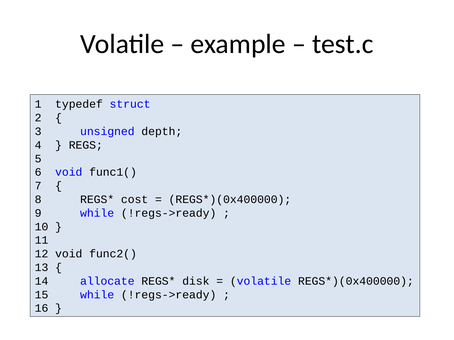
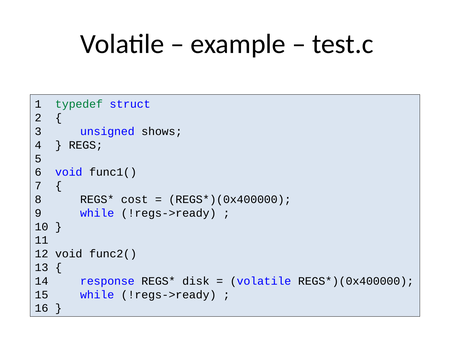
typedef colour: black -> green (79, 104)
depth: depth -> shows (162, 132)
allocate: allocate -> response (107, 281)
